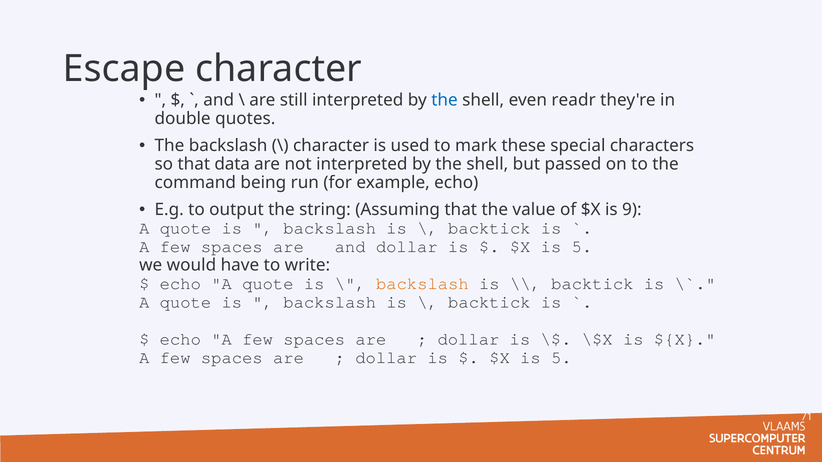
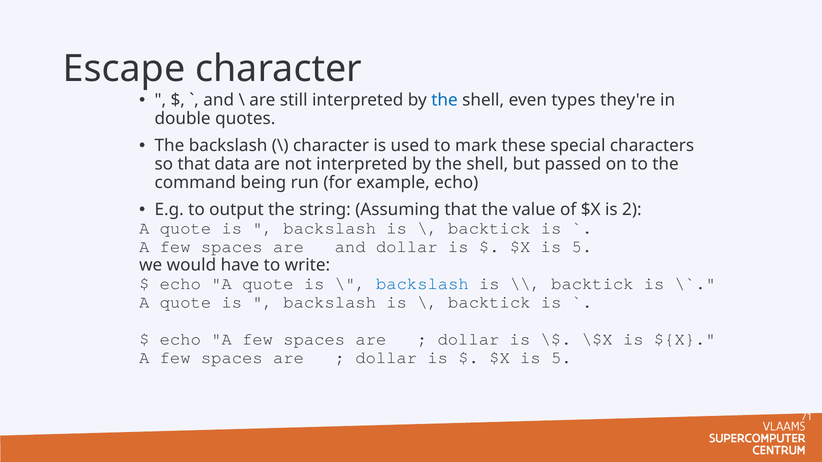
readr: readr -> types (574, 100)
9: 9 -> 2 (632, 210)
backslash colour: orange -> blue (422, 284)
